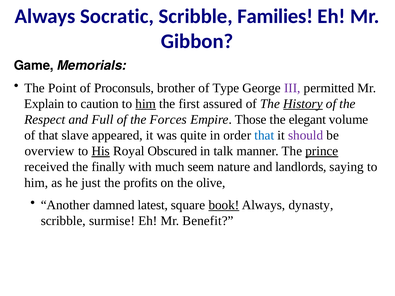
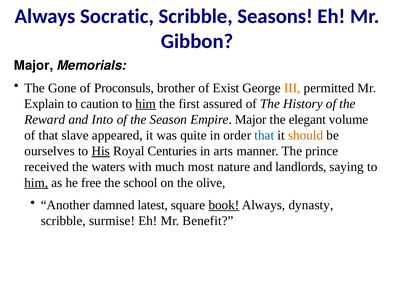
Families: Families -> Seasons (275, 16)
Game: Game -> Major (34, 66)
Point: Point -> Gone (62, 88)
Type: Type -> Exist (226, 88)
III colour: purple -> orange (292, 88)
History underline: present -> none (303, 104)
Respect: Respect -> Reward (45, 120)
Full: Full -> Into (102, 120)
Forces: Forces -> Season (168, 120)
Empire Those: Those -> Major (251, 120)
should colour: purple -> orange (306, 135)
overview: overview -> ourselves (50, 151)
Obscured: Obscured -> Centuries (172, 151)
talk: talk -> arts (223, 151)
prince underline: present -> none (322, 151)
finally: finally -> waters (108, 167)
seem: seem -> most (201, 167)
him underline: none -> present (36, 183)
just: just -> free (91, 183)
profits: profits -> school (141, 183)
